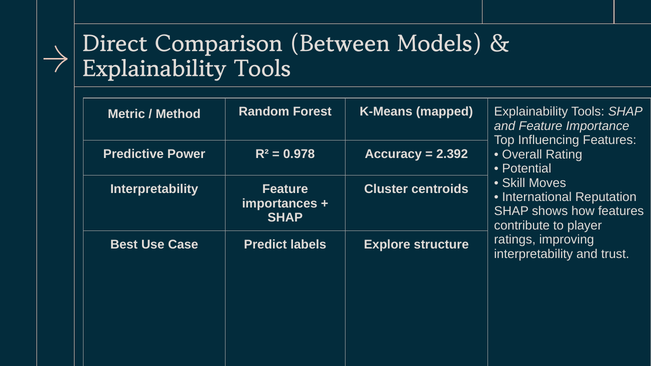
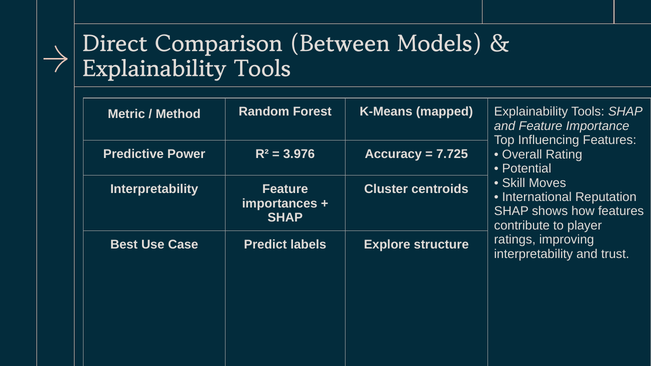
0.978: 0.978 -> 3.976 (299, 154)
2.392: 2.392 -> 7.725 (452, 154)
